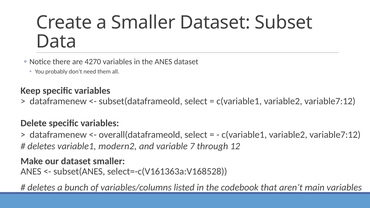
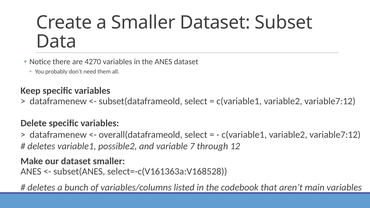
modern2: modern2 -> possible2 (118, 146)
